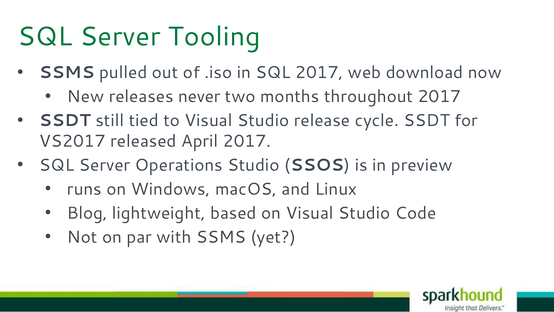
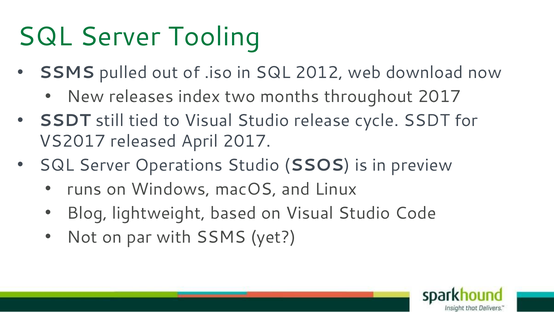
SQL 2017: 2017 -> 2012 (319, 73)
never: never -> index (199, 97)
